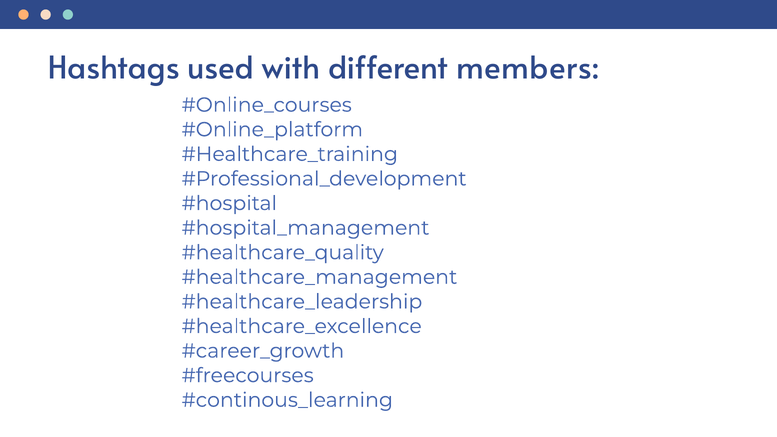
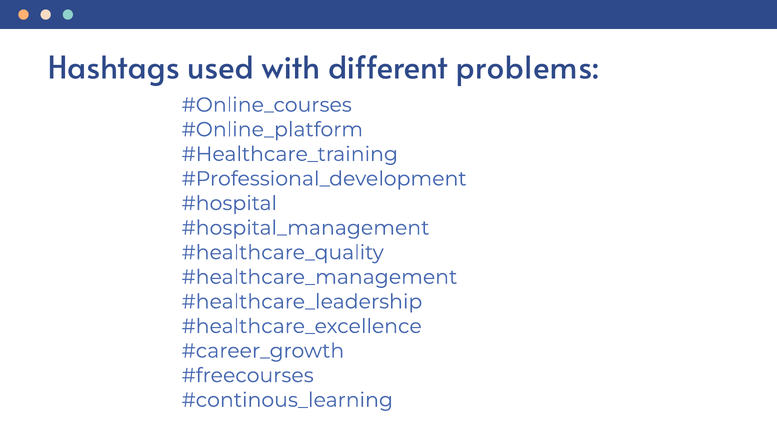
members: members -> problems (527, 68)
